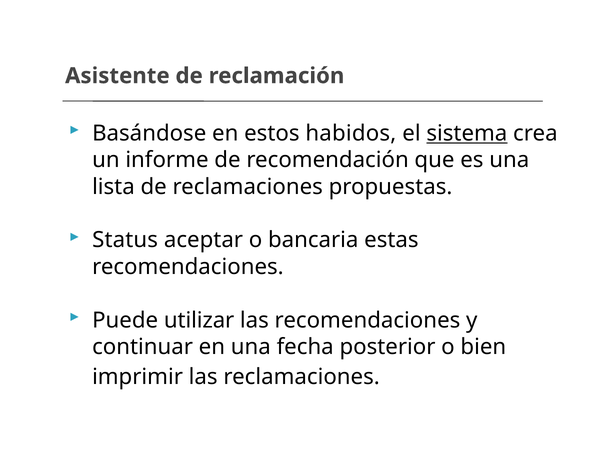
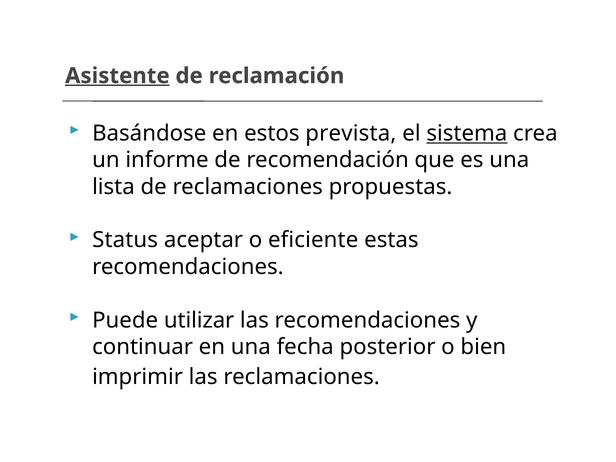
Asistente underline: none -> present (117, 76)
habidos: habidos -> prevista (351, 133)
bancaria: bancaria -> eficiente (313, 240)
